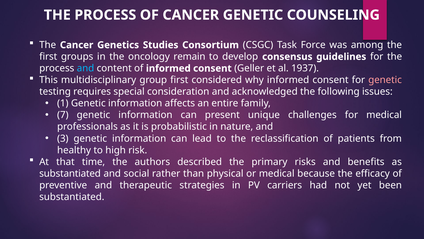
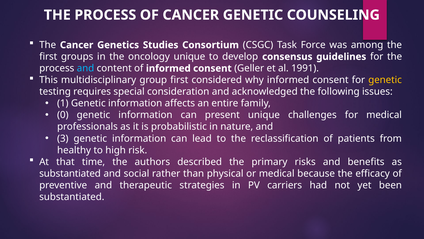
oncology remain: remain -> unique (189, 57)
1937: 1937 -> 1991 (305, 68)
genetic colour: pink -> yellow (385, 80)
7: 7 -> 0 (63, 115)
